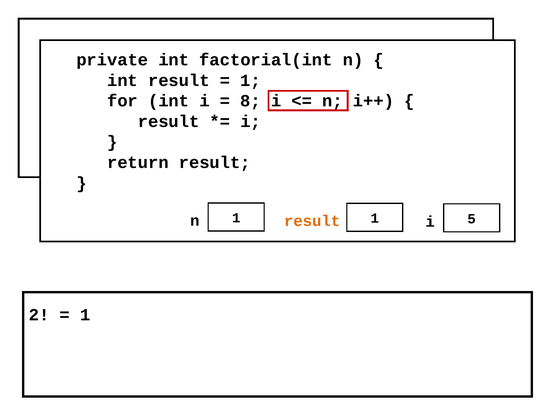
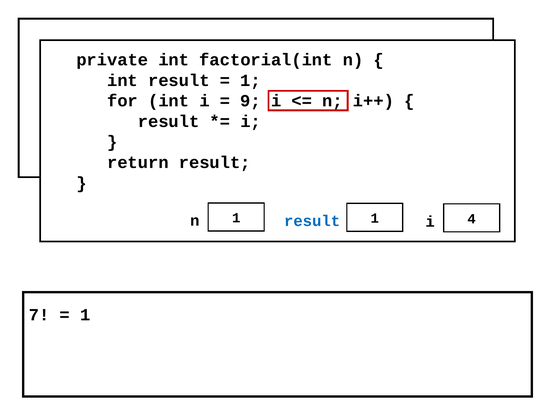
8: 8 -> 9 (251, 101)
5: 5 -> 4 (472, 219)
result colour: orange -> blue (312, 221)
2: 2 -> 7 (39, 315)
